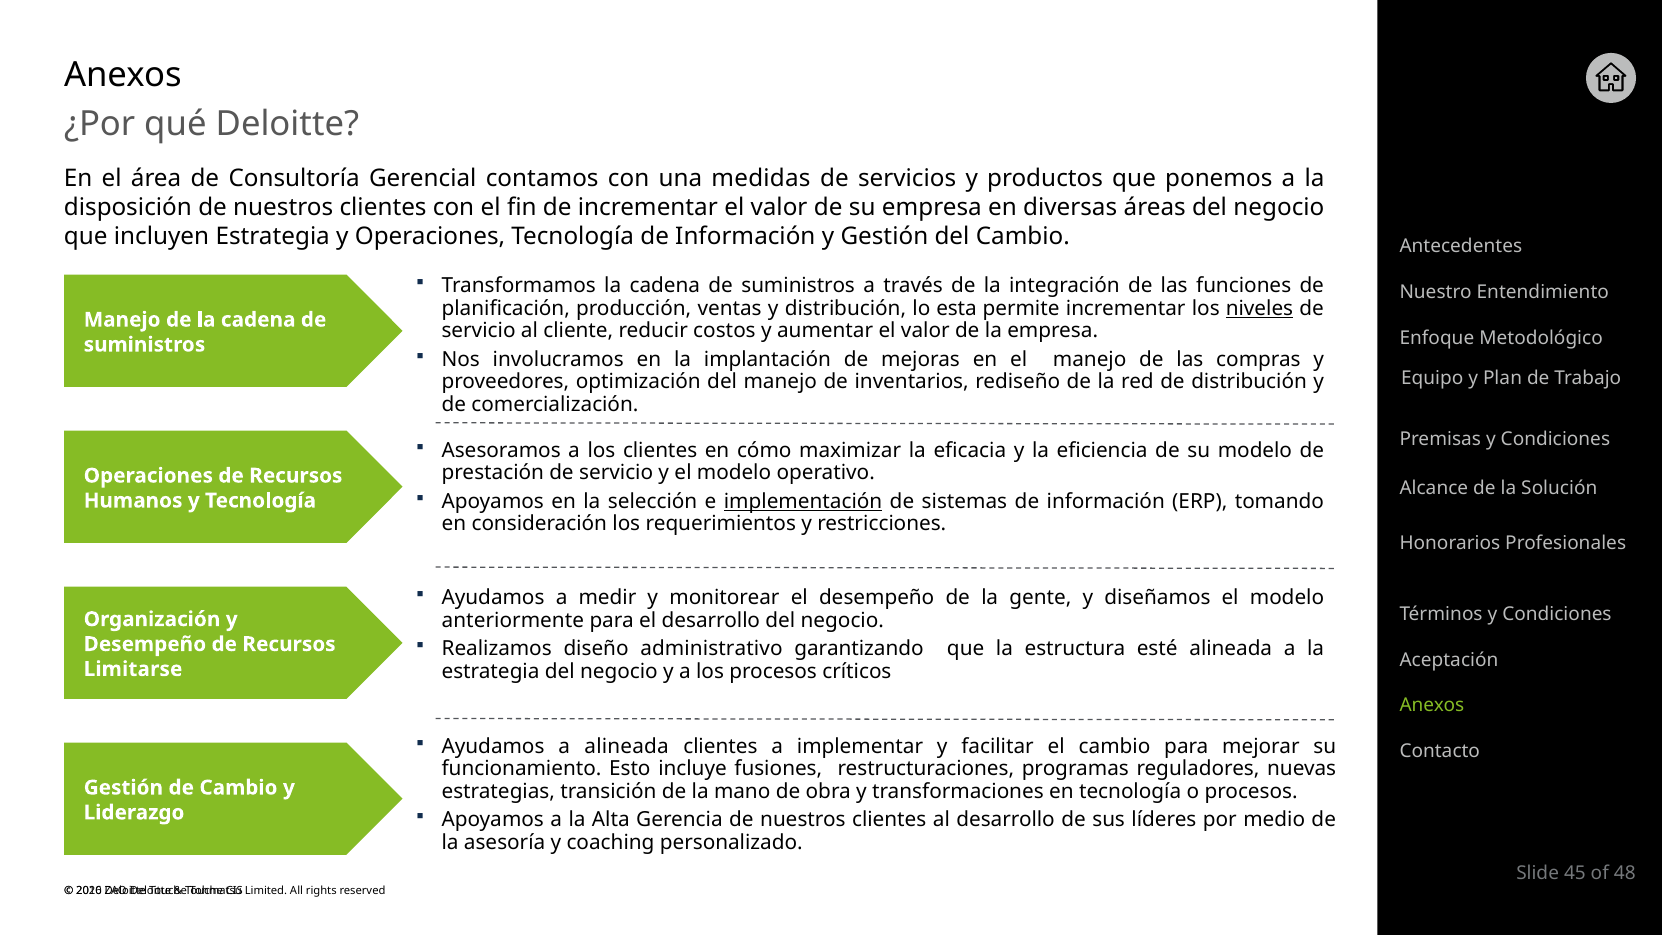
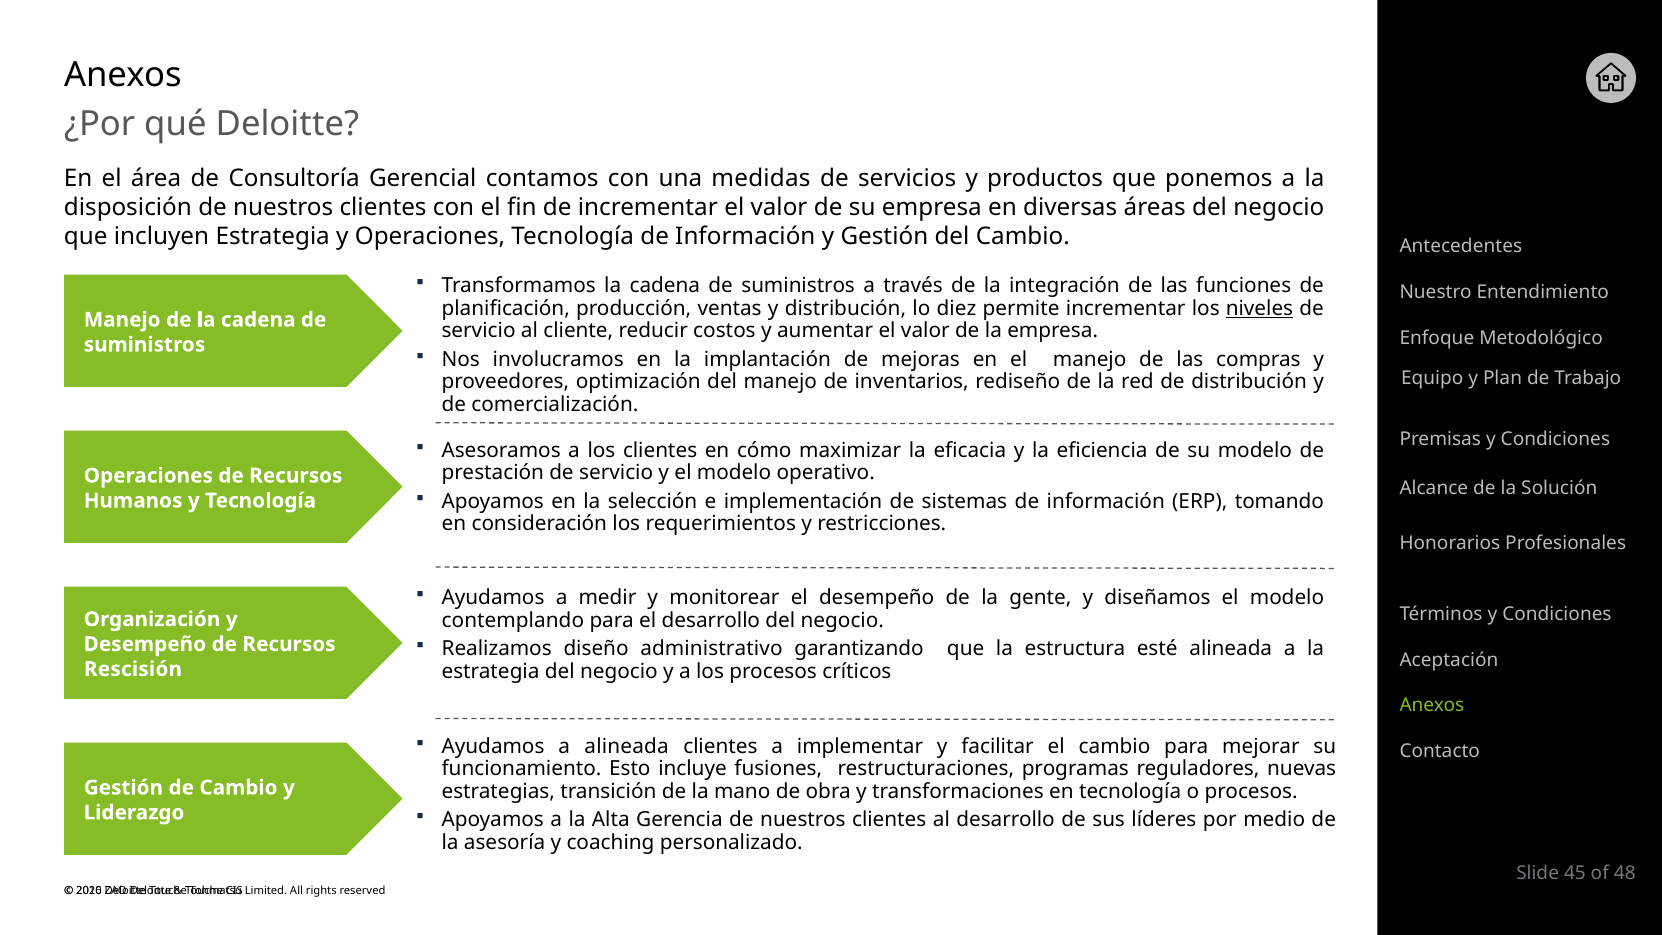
esta: esta -> diez (956, 308)
implementación underline: present -> none (803, 502)
anteriormente: anteriormente -> contemplando (513, 620)
Limitarse: Limitarse -> Rescisión (133, 669)
